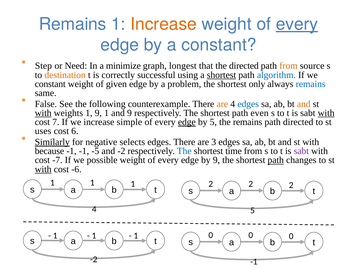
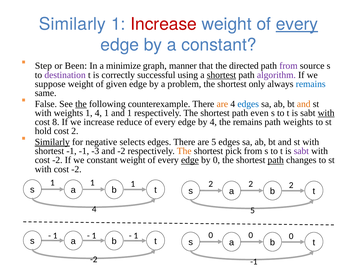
Remains: Remains -> Similarly (72, 24)
Increase colour: orange -> red (164, 24)
Need: Need -> Been (76, 66)
longest: longest -> manner (183, 66)
from colour: orange -> purple (288, 66)
destination colour: orange -> purple (65, 75)
algorithm colour: blue -> purple (276, 75)
constant: constant -> suppose (50, 84)
the underline: none -> present (81, 104)
with underline: present -> none (43, 113)
weights 1 9: 9 -> 4 (98, 113)
and 9: 9 -> 1 (129, 113)
7: 7 -> 8 (56, 122)
simple: simple -> reduce (129, 122)
edge underline: present -> none (187, 122)
by 5: 5 -> 4 (213, 122)
path directed: directed -> weights (298, 122)
uses: uses -> hold (43, 131)
cost 6: 6 -> 2 (75, 131)
are 3: 3 -> 5 (214, 142)
because: because -> shortest (49, 151)
-5: -5 -> -3 (95, 151)
The colour: blue -> orange (184, 151)
time: time -> pick (234, 151)
-7: -7 -> -2 (57, 160)
we possible: possible -> constant (102, 160)
edge underline: none -> present (190, 160)
by 9: 9 -> 0 (216, 160)
with underline: present -> none (43, 169)
-6: -6 -> -2 (76, 169)
